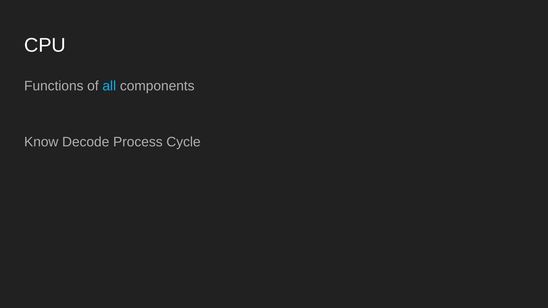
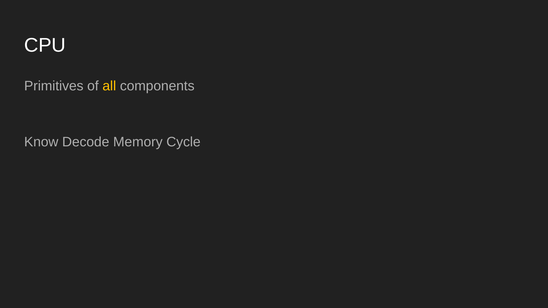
Functions: Functions -> Primitives (54, 86)
all colour: light blue -> yellow (109, 86)
Process: Process -> Memory (138, 142)
